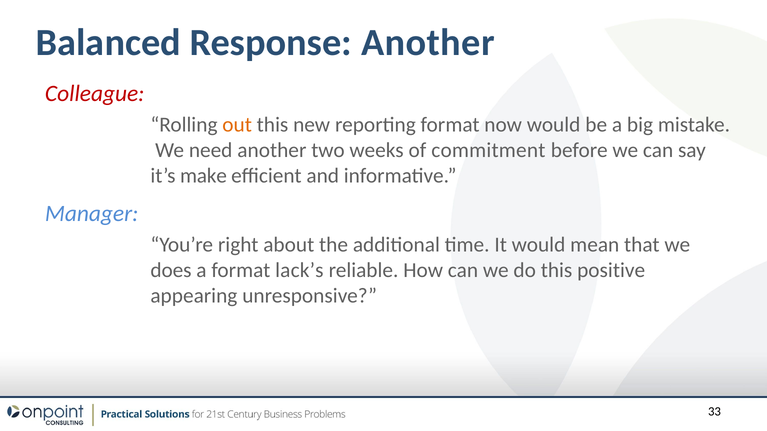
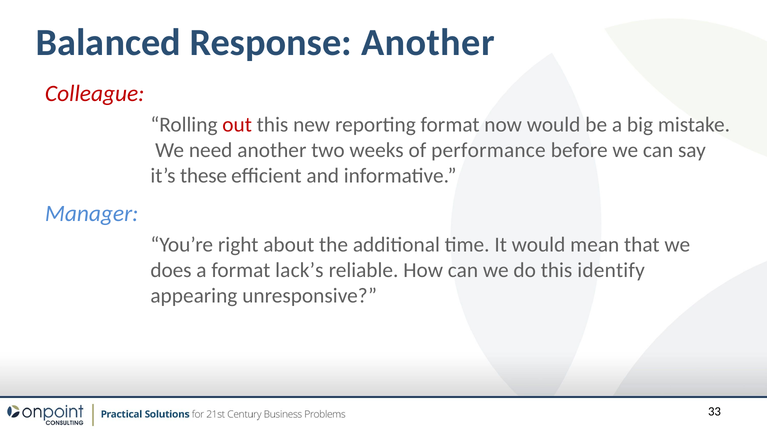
out colour: orange -> red (237, 125)
commitment: commitment -> performance (488, 150)
make: make -> these (203, 176)
positive: positive -> identify (611, 270)
